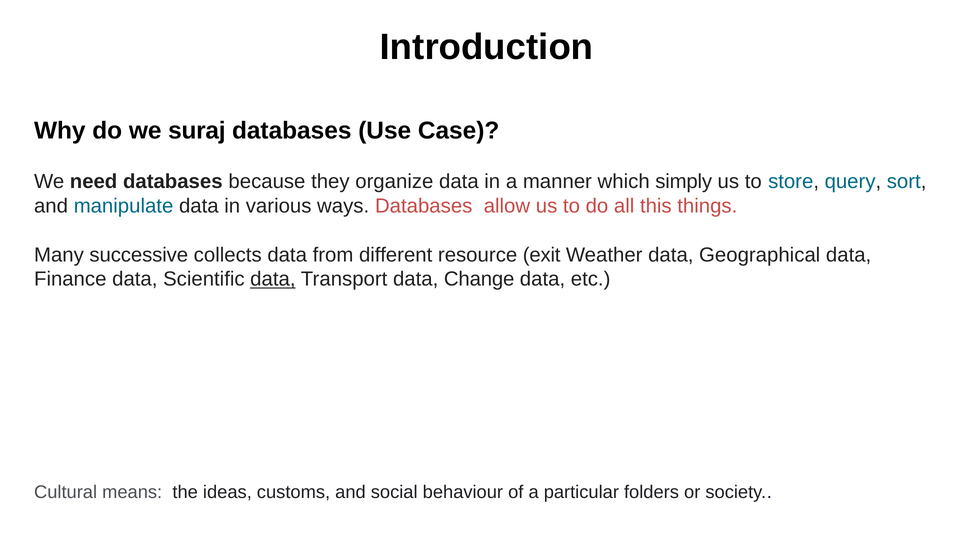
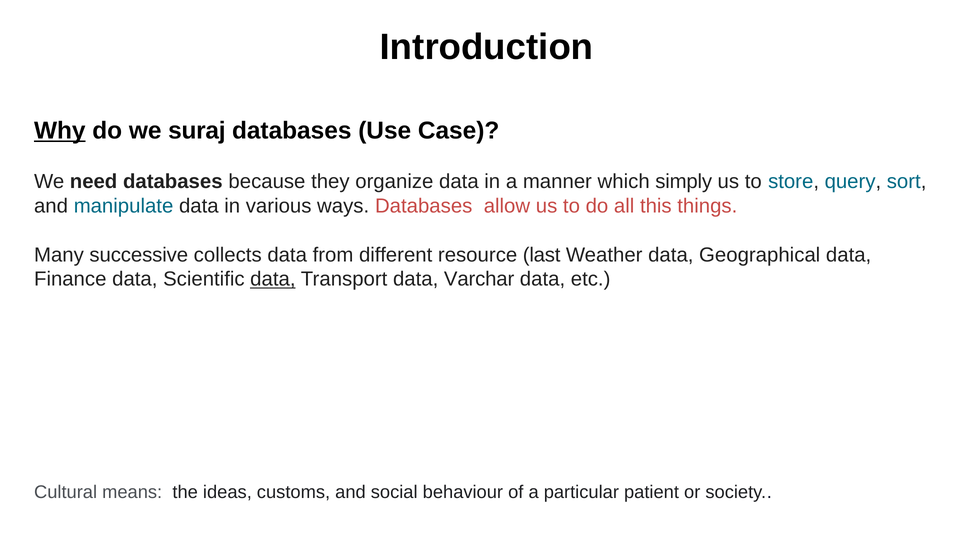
Why underline: none -> present (60, 131)
exit: exit -> last (542, 255)
Change: Change -> Varchar (479, 279)
folders: folders -> patient (651, 493)
